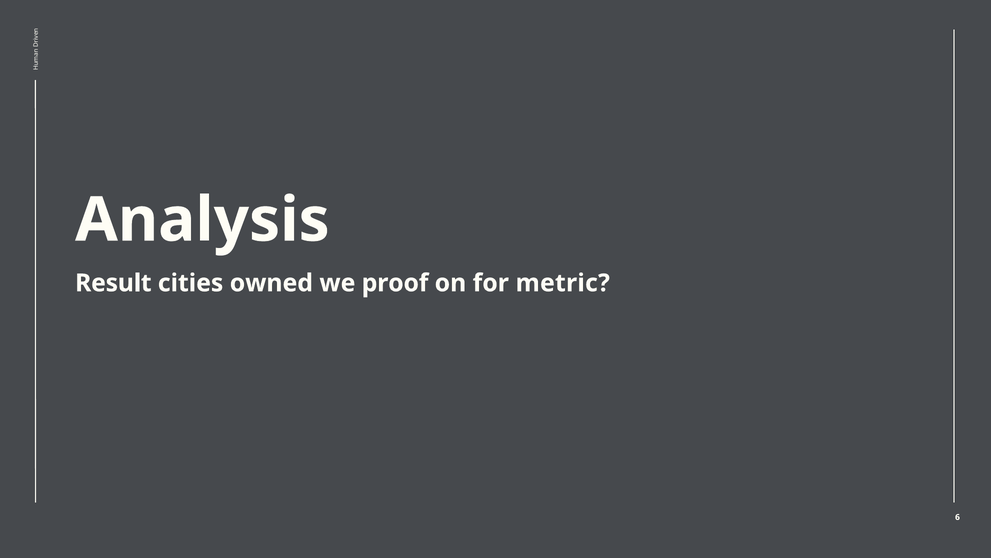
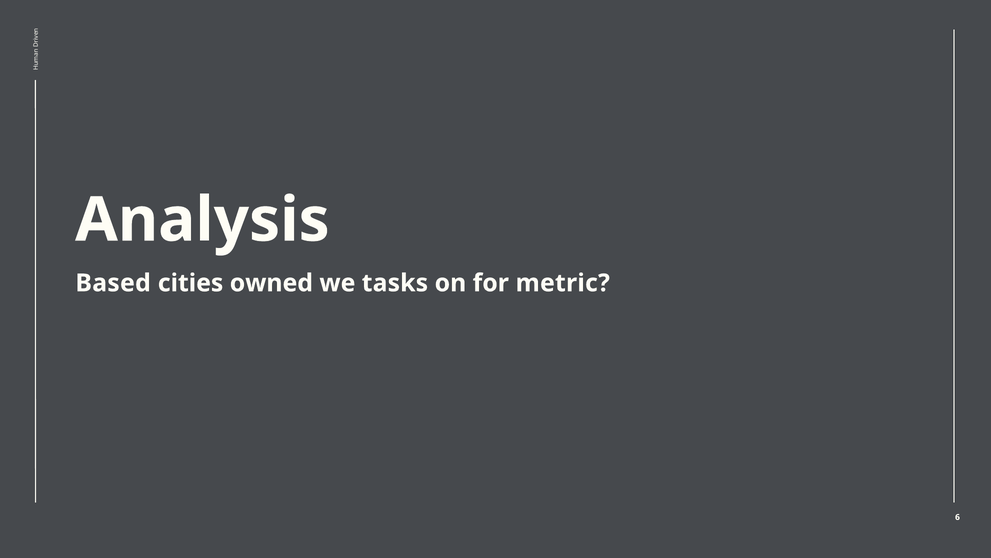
Result: Result -> Based (113, 283)
proof: proof -> tasks (395, 283)
